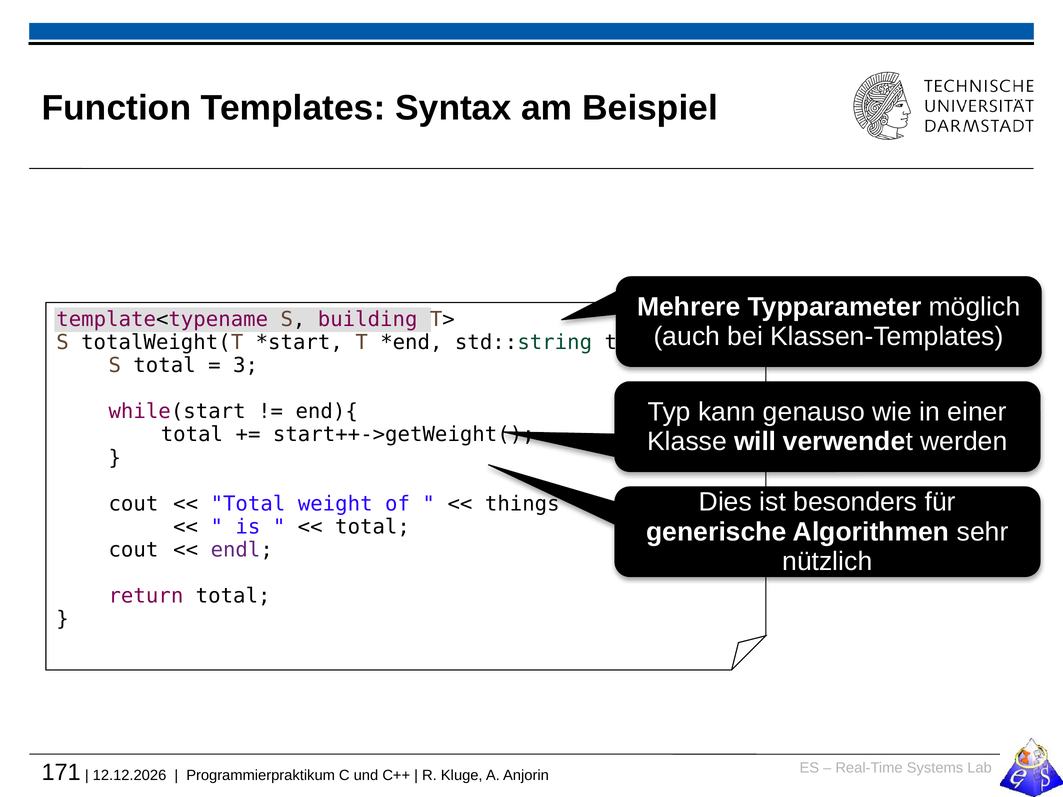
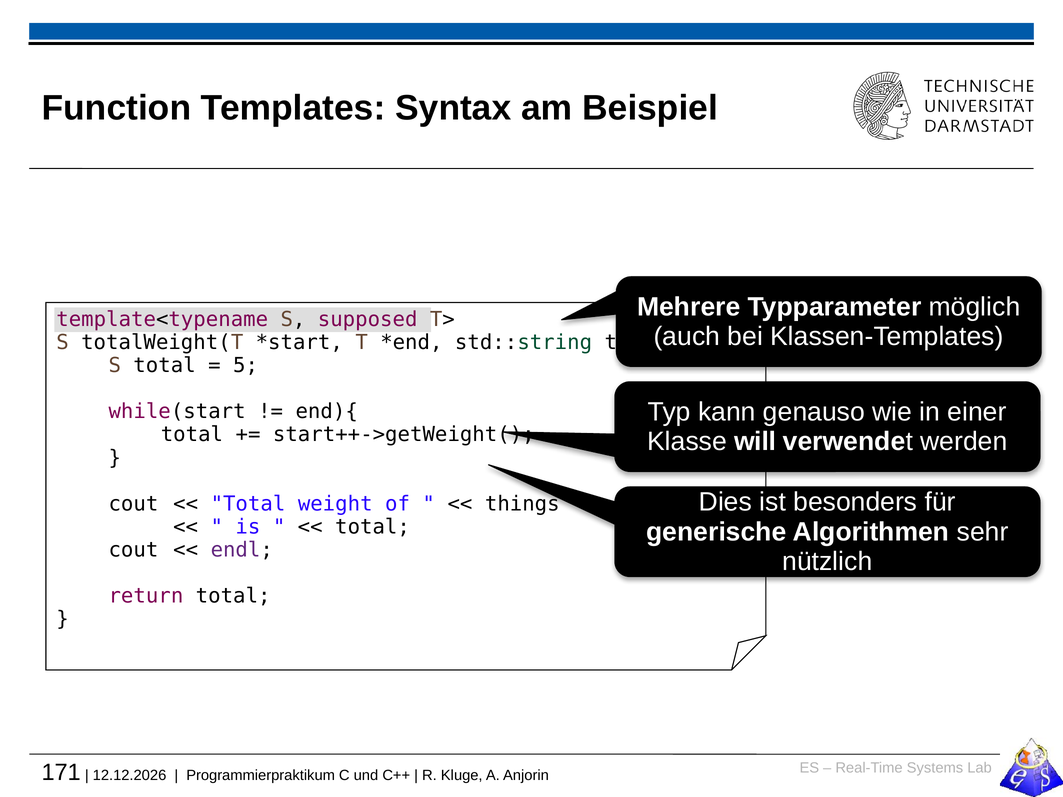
building: building -> supposed (368, 319)
3: 3 -> 5 (246, 366)
